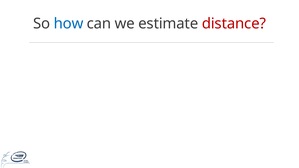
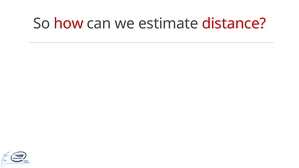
how colour: blue -> red (68, 24)
